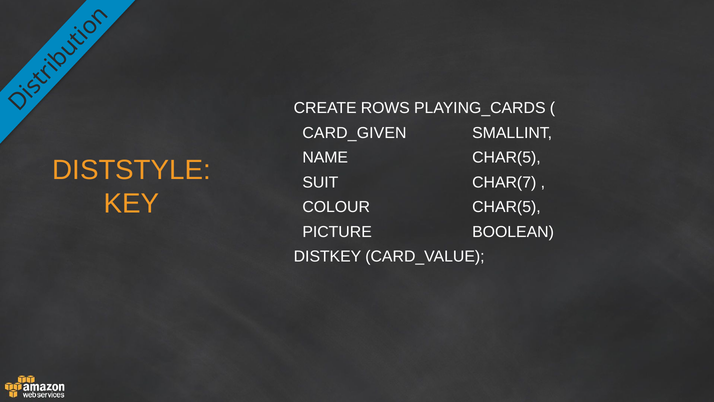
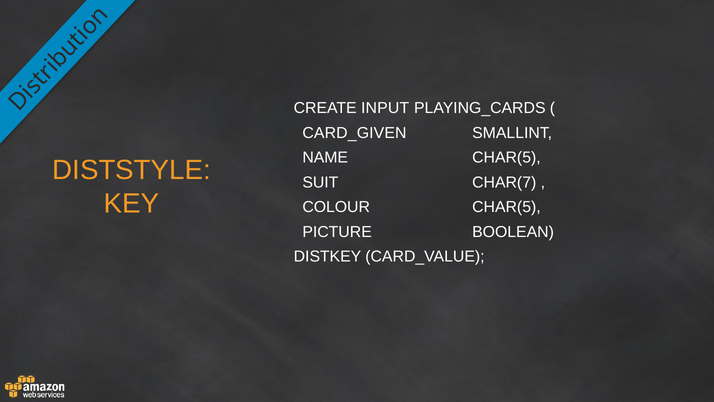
ROWS: ROWS -> INPUT (385, 108)
